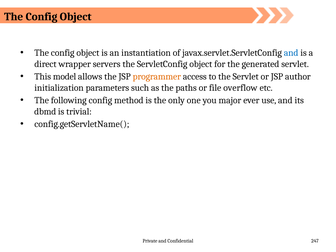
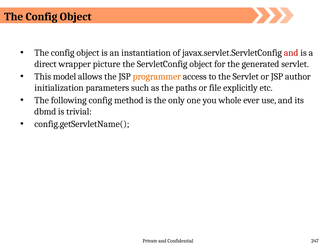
and colour: blue -> red (291, 53)
servers: servers -> picture (107, 64)
overflow: overflow -> explicitly (240, 88)
major: major -> whole (230, 100)
